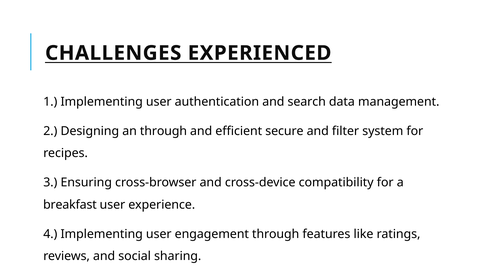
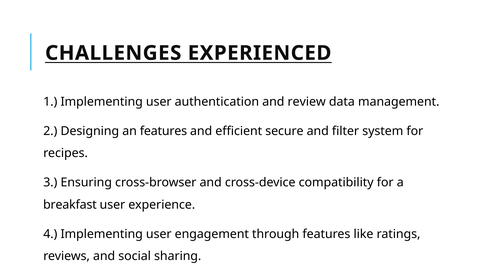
search: search -> review (307, 102)
an through: through -> features (163, 131)
